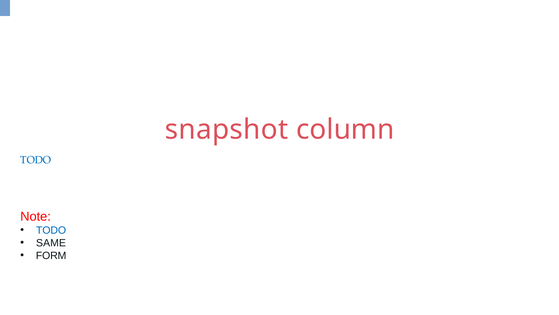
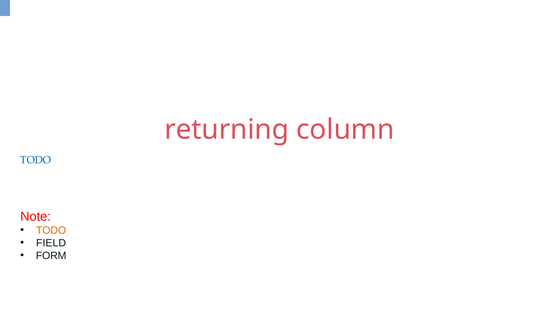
snapshot: snapshot -> returning (227, 129)
TODO colour: blue -> orange (51, 230)
SAME: SAME -> FIELD (51, 243)
